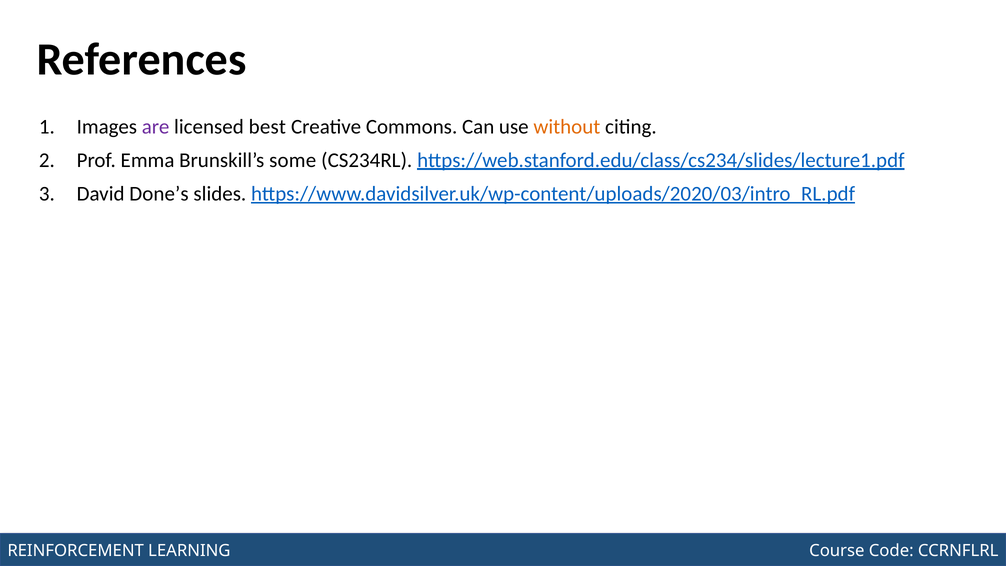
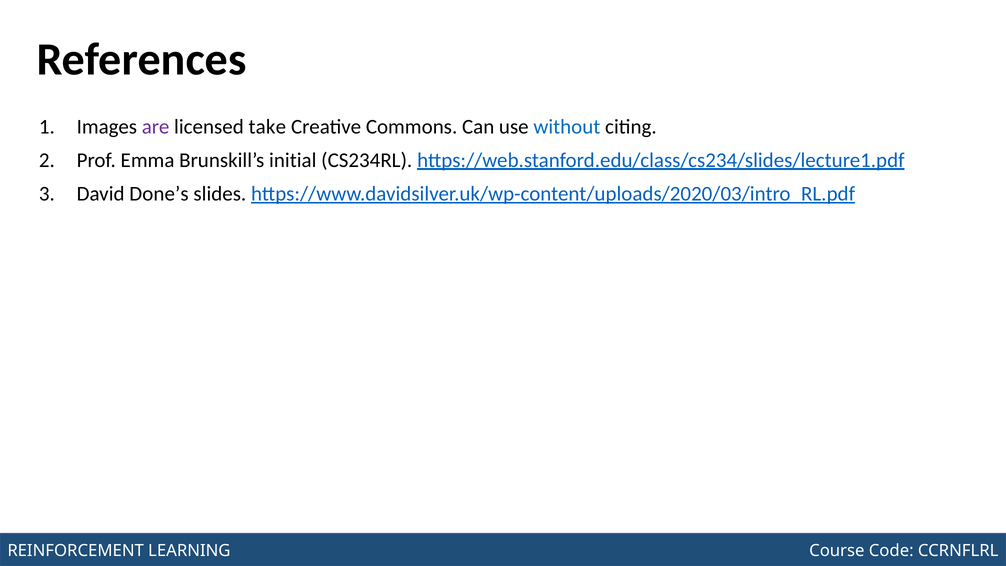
best: best -> take (267, 127)
without colour: orange -> blue (567, 127)
some: some -> initial (293, 160)
